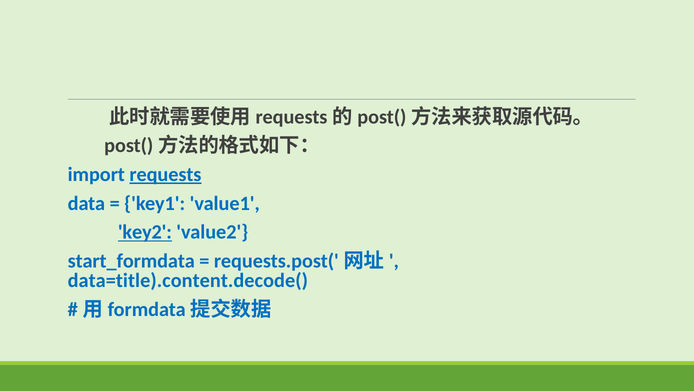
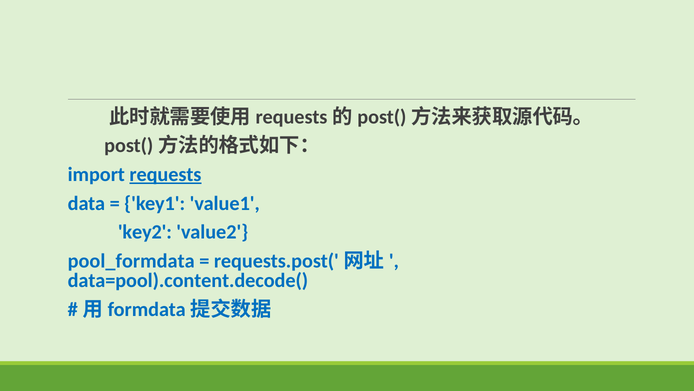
key2 underline: present -> none (145, 232)
start_formdata: start_formdata -> pool_formdata (131, 261)
data=title).content.decode(: data=title).content.decode( -> data=pool).content.decode( (188, 280)
